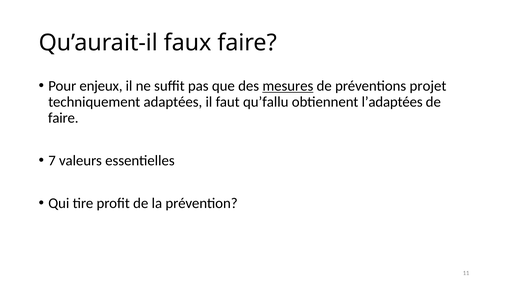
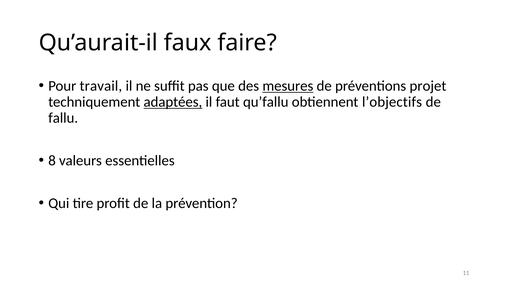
enjeux: enjeux -> travail (101, 86)
adaptées underline: none -> present (173, 102)
l’adaptées: l’adaptées -> l’objectifs (392, 102)
faire: faire -> fallu (63, 118)
7: 7 -> 8 (52, 160)
